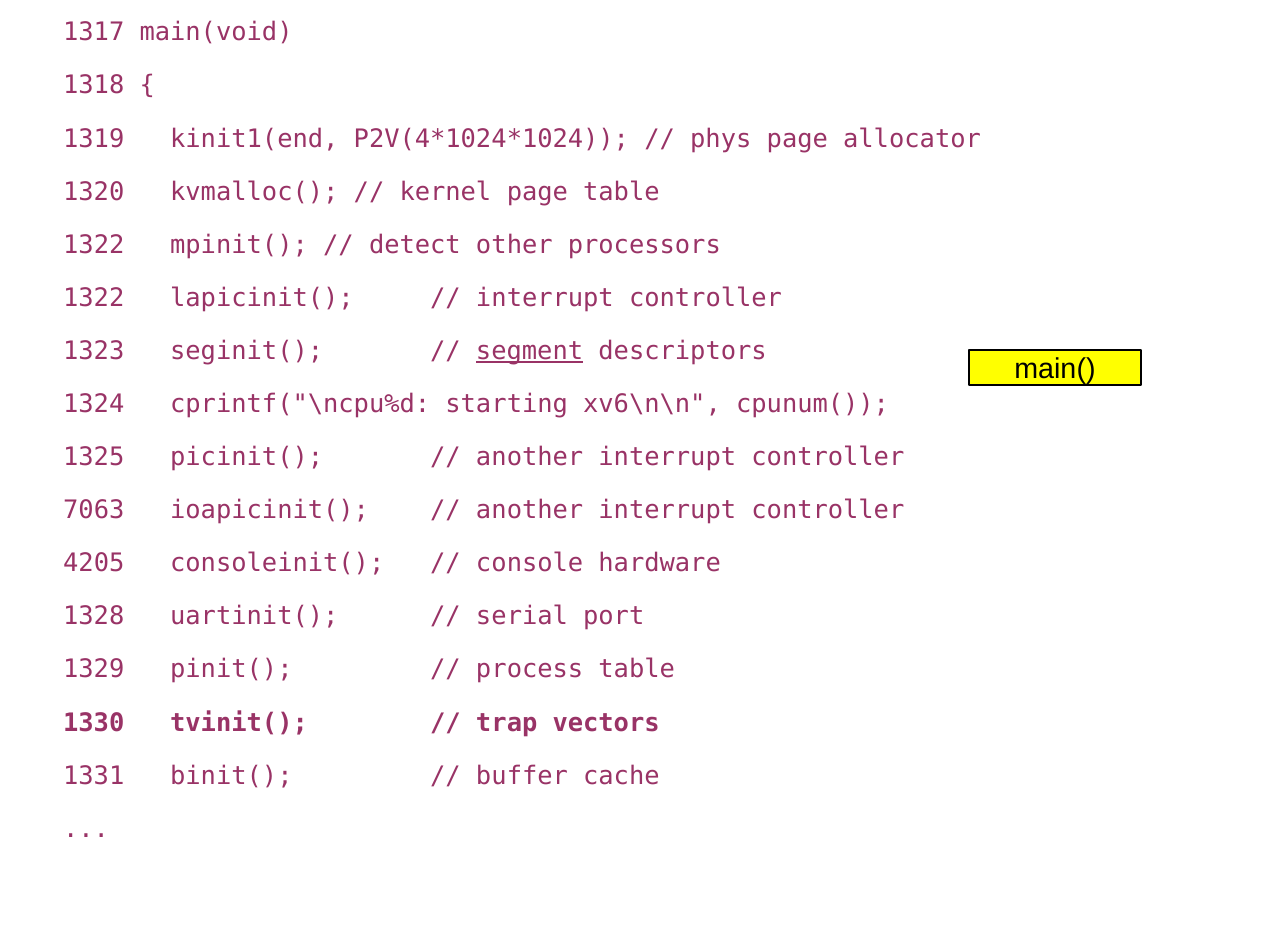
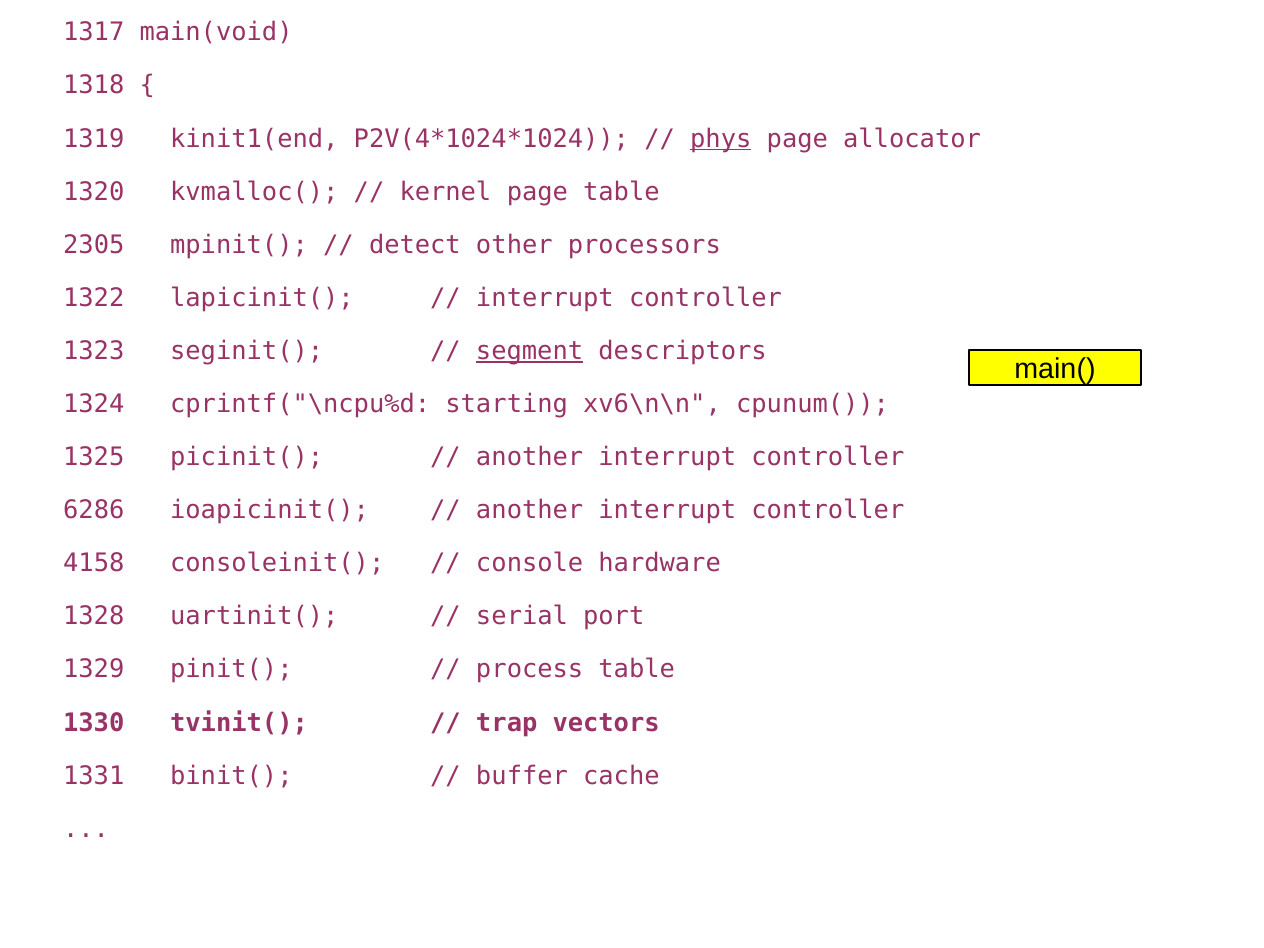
phys underline: none -> present (721, 139)
1322: 1322 -> 2305 (94, 245)
7063: 7063 -> 6286 (94, 510)
4205: 4205 -> 4158 (94, 563)
